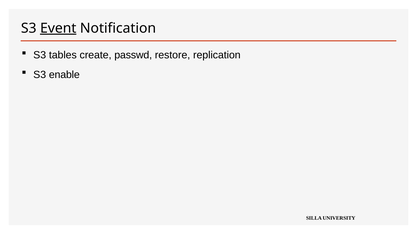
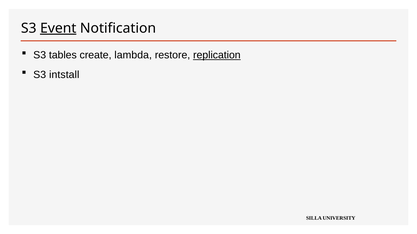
passwd: passwd -> lambda (133, 55)
replication underline: none -> present (217, 55)
enable: enable -> intstall (64, 75)
